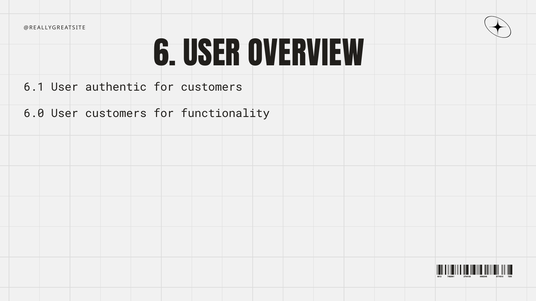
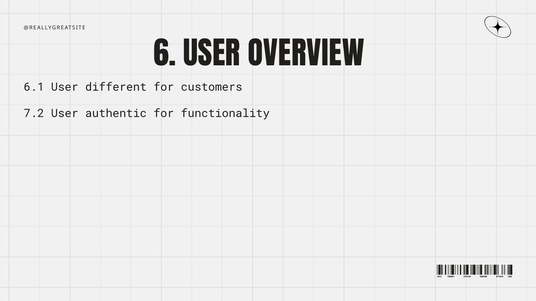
authentic: authentic -> different (116, 87)
6.0: 6.0 -> 7.2 (34, 114)
User customers: customers -> authentic (116, 114)
